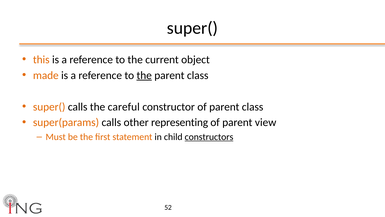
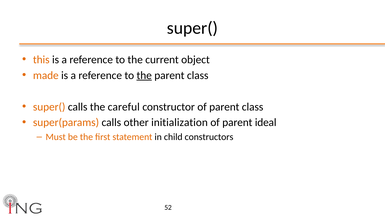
representing: representing -> initialization (180, 122)
view: view -> ideal (266, 122)
constructors underline: present -> none (209, 137)
